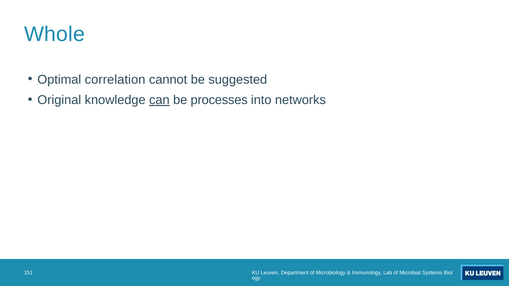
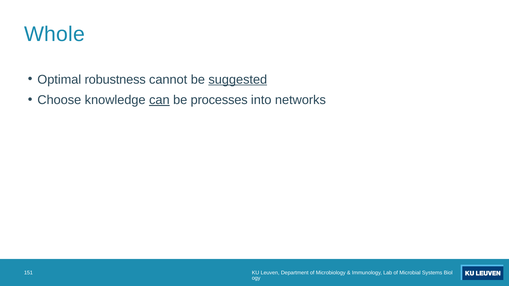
correlation: correlation -> robustness (115, 80)
suggested underline: none -> present (238, 80)
Original: Original -> Choose (59, 100)
